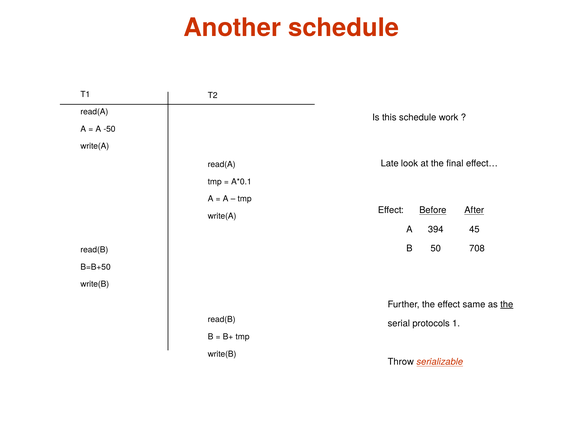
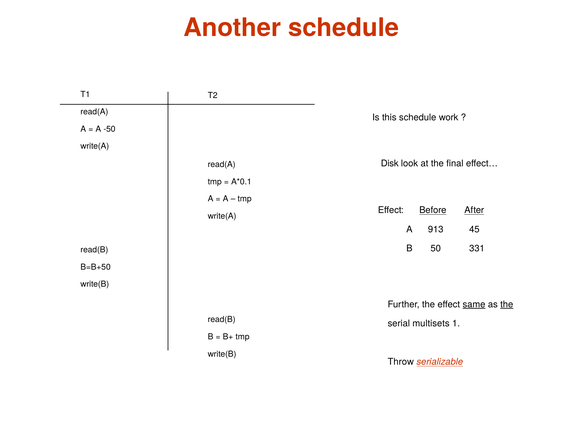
Late: Late -> Disk (390, 164)
394: 394 -> 913 (436, 229)
708: 708 -> 331 (477, 249)
same underline: none -> present (474, 305)
protocols: protocols -> multisets (431, 324)
